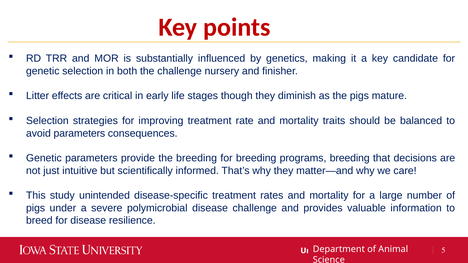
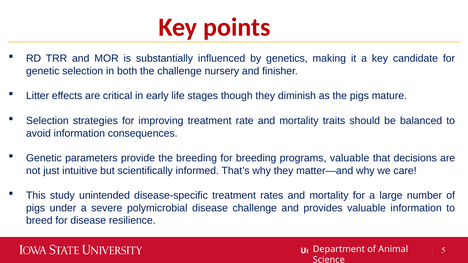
avoid parameters: parameters -> information (79, 133)
programs breeding: breeding -> valuable (350, 158)
